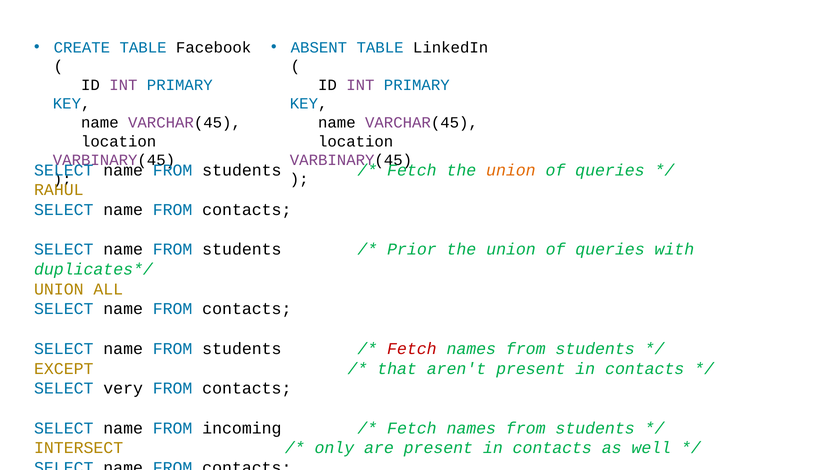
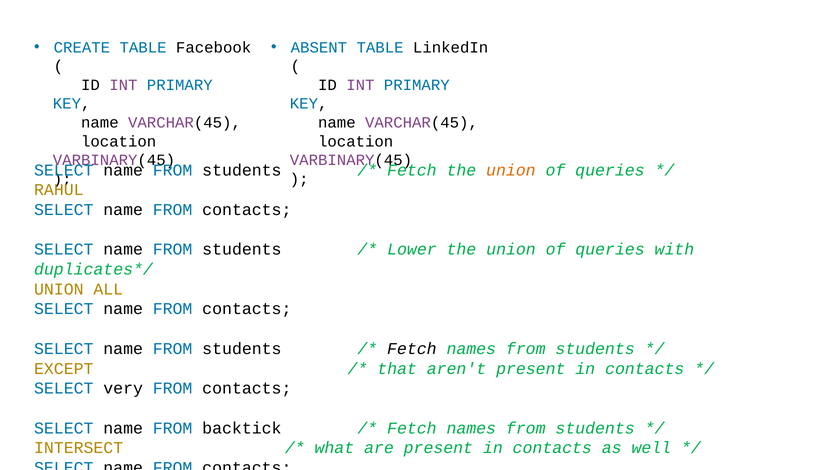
Prior: Prior -> Lower (412, 250)
Fetch colour: red -> black (412, 349)
incoming: incoming -> backtick (242, 428)
only: only -> what (334, 448)
